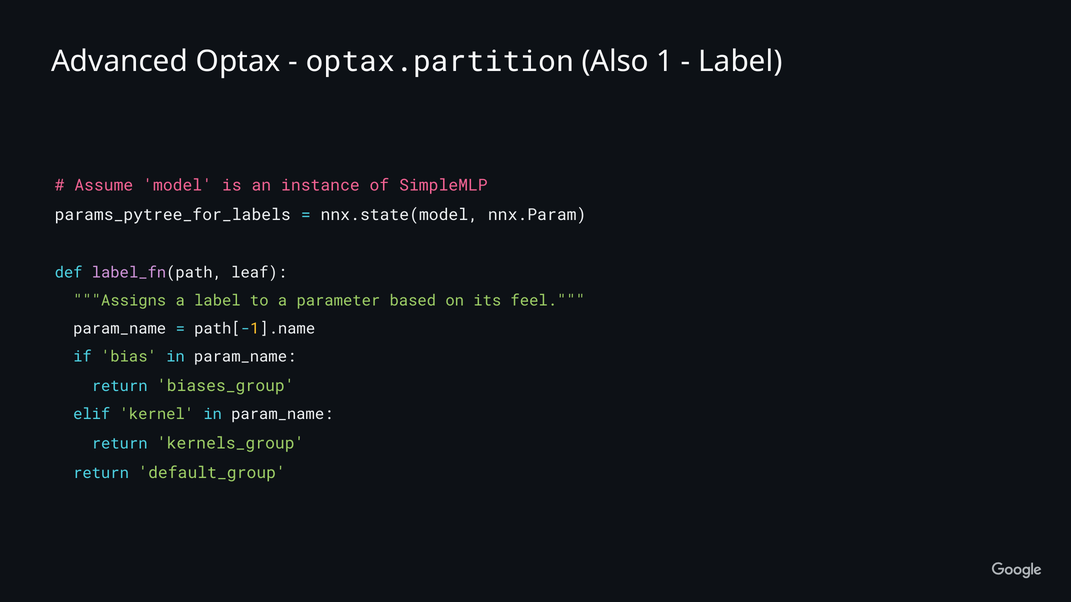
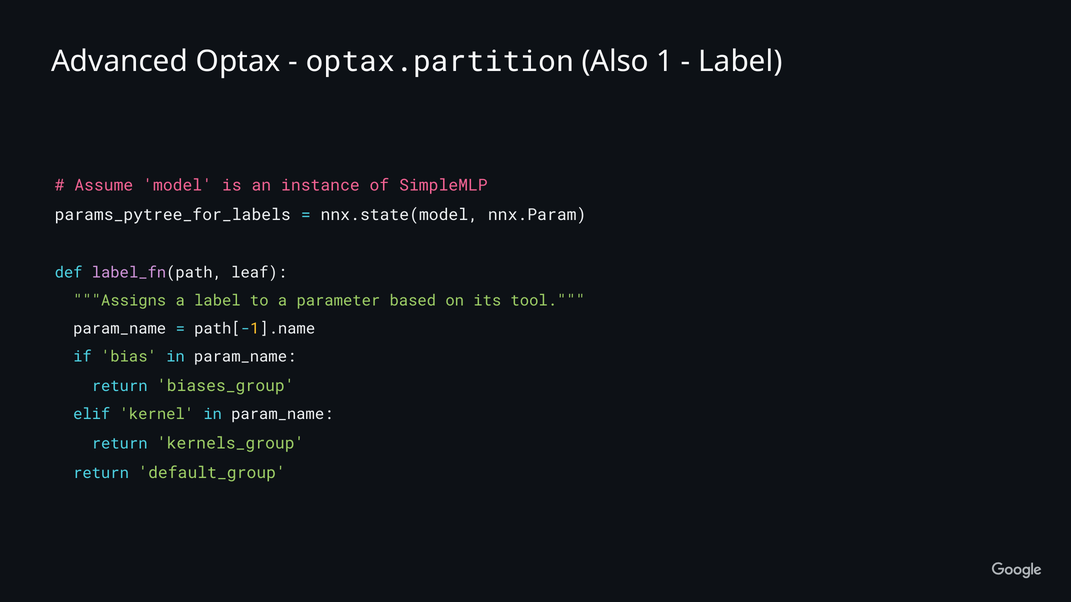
feel: feel -> tool (548, 301)
